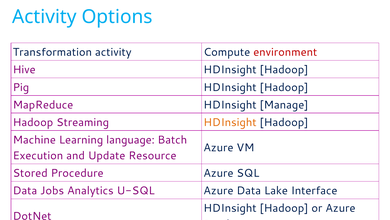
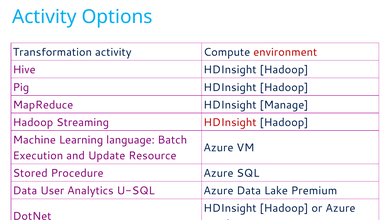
HDInsight colour: orange -> red (230, 122)
Jobs: Jobs -> User (52, 190)
Interface: Interface -> Premium (314, 190)
